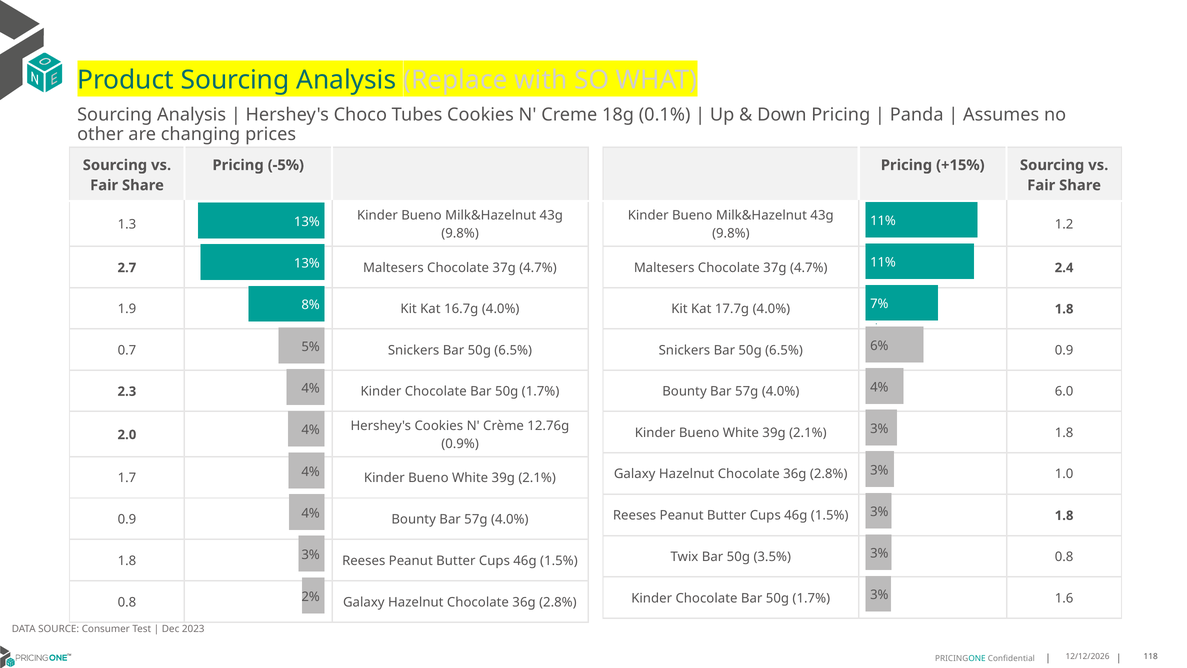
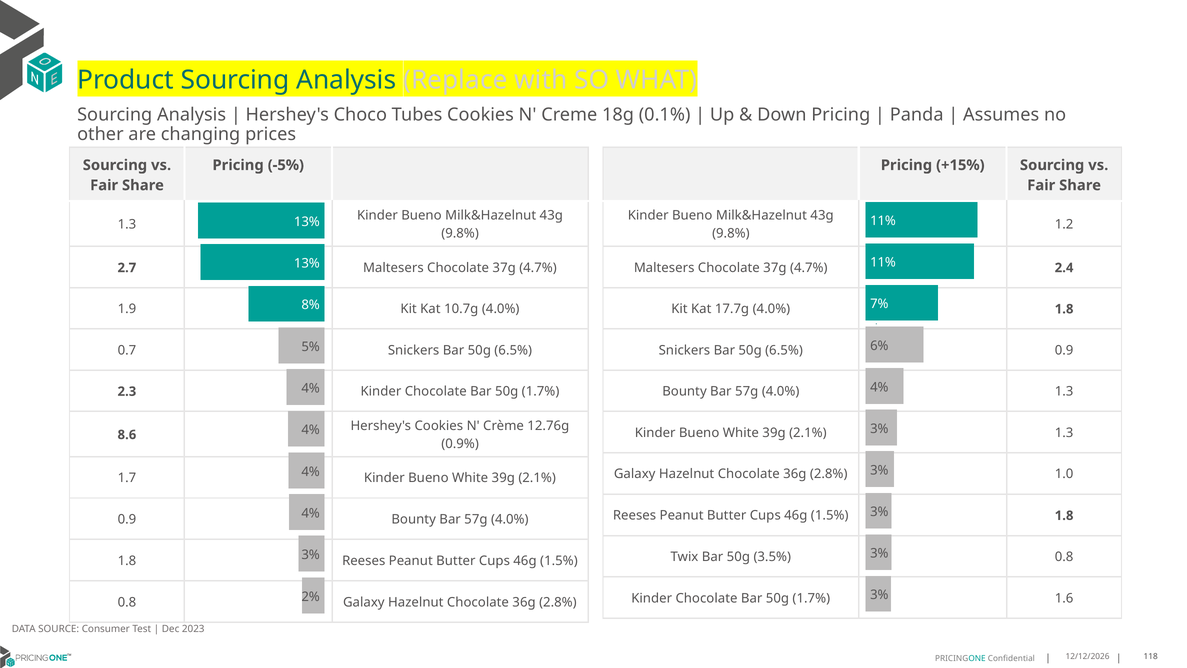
16.7g: 16.7g -> 10.7g (461, 309)
4.0% 6.0: 6.0 -> 1.3 (1064, 391)
2.1% 1.8: 1.8 -> 1.3 (1064, 433)
2.0: 2.0 -> 8.6 (127, 435)
